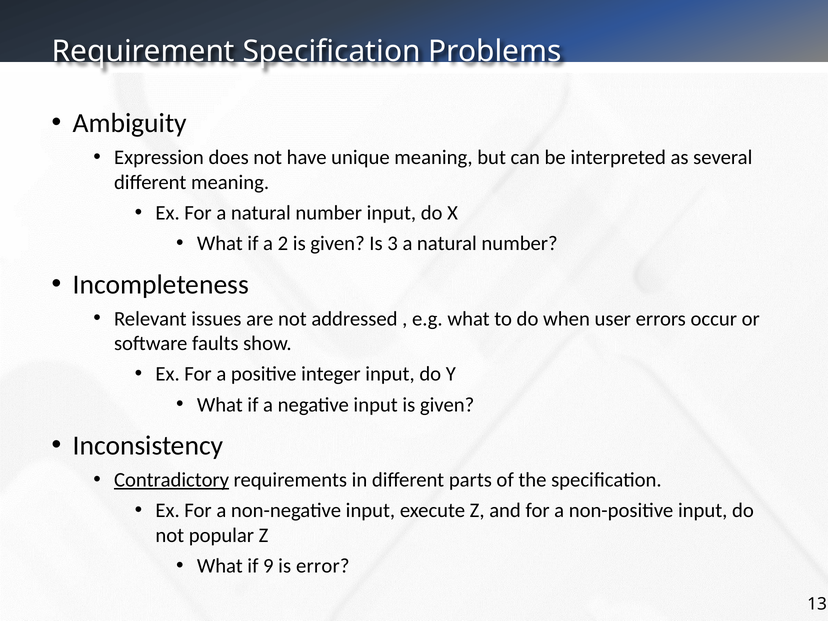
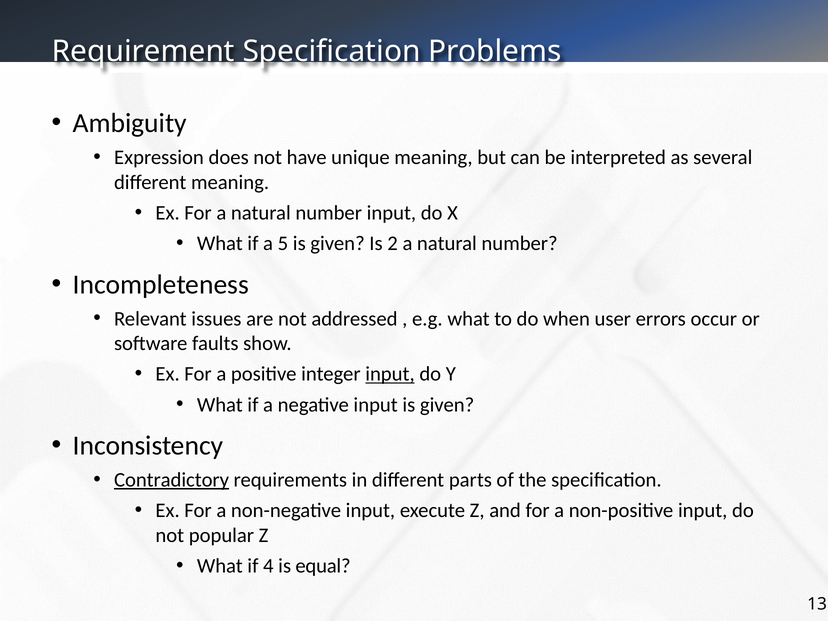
2: 2 -> 5 (283, 244)
3: 3 -> 2 (393, 244)
input underline: none -> present (390, 374)
9: 9 -> 4 (268, 566)
error: error -> equal (323, 566)
